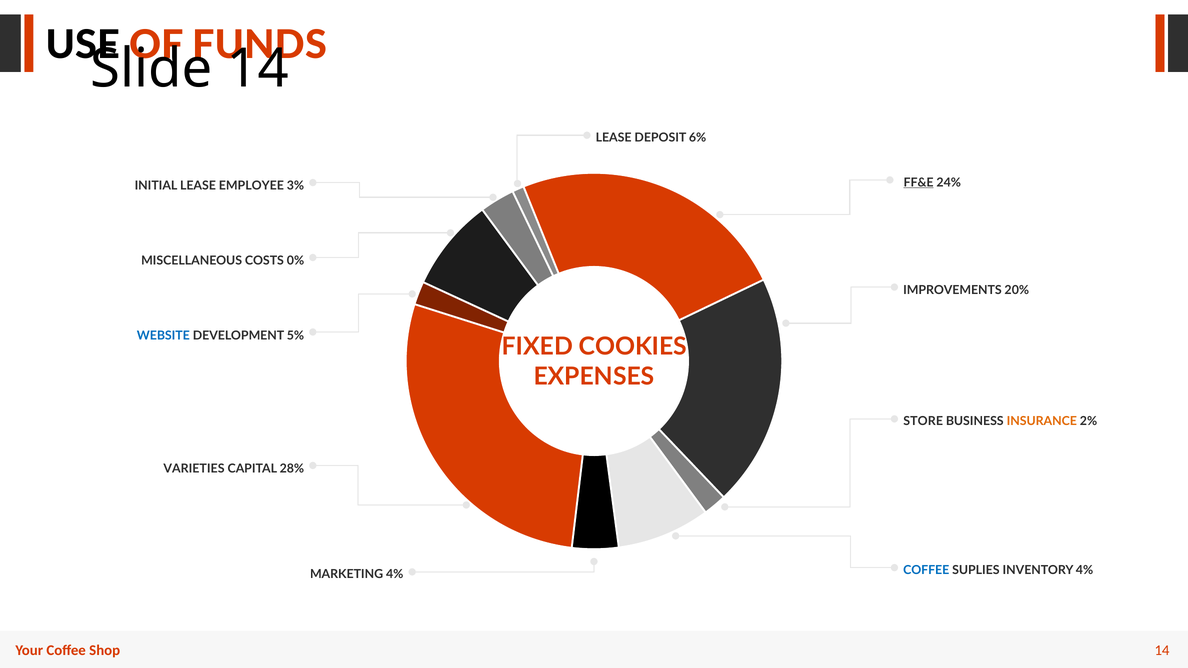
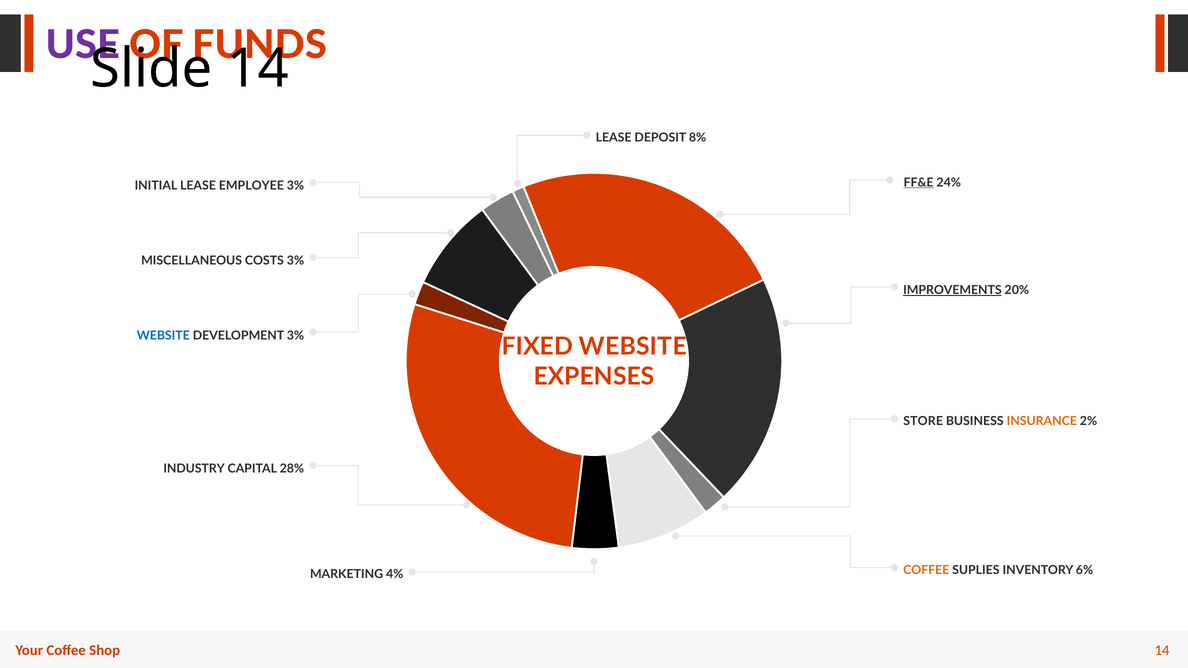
USE colour: black -> purple (83, 45)
6%: 6% -> 8% (698, 138)
COSTS 0%: 0% -> 3% (296, 261)
IMPROVEMENTS underline: none -> present (952, 290)
DEVELOPMENT 5%: 5% -> 3% (295, 336)
FIXED COOKIES: COOKIES -> WEBSITE (633, 347)
VARIETIES: VARIETIES -> INDUSTRY (194, 469)
COFFEE colour: blue -> orange (926, 570)
INVENTORY 4%: 4% -> 6% (1085, 570)
